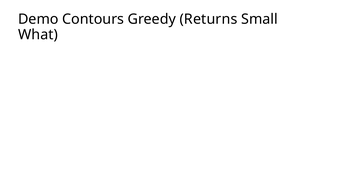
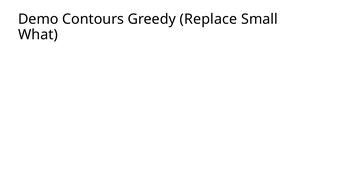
Returns: Returns -> Replace (208, 19)
